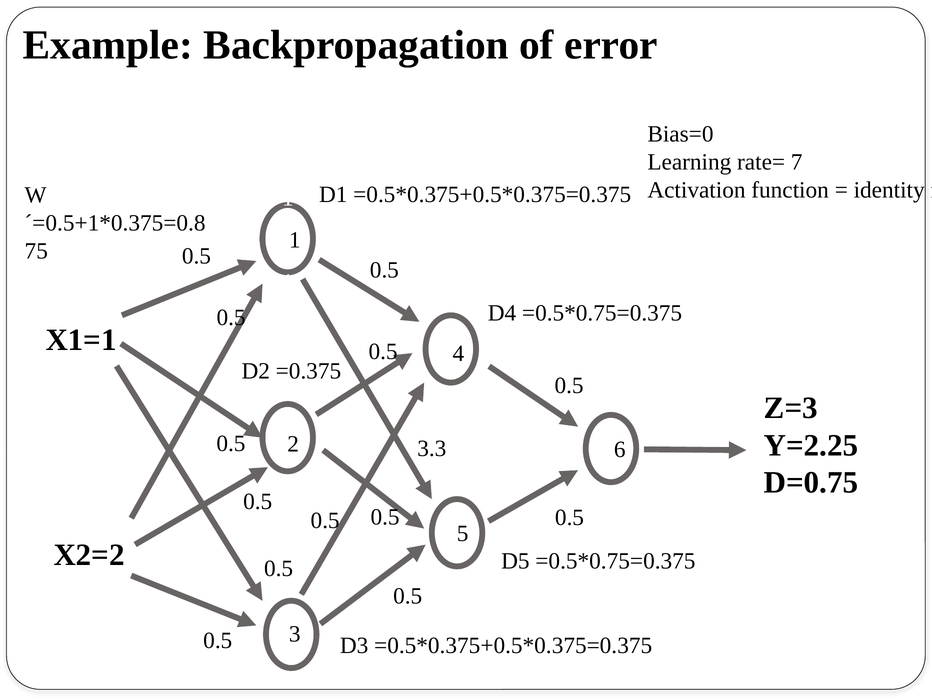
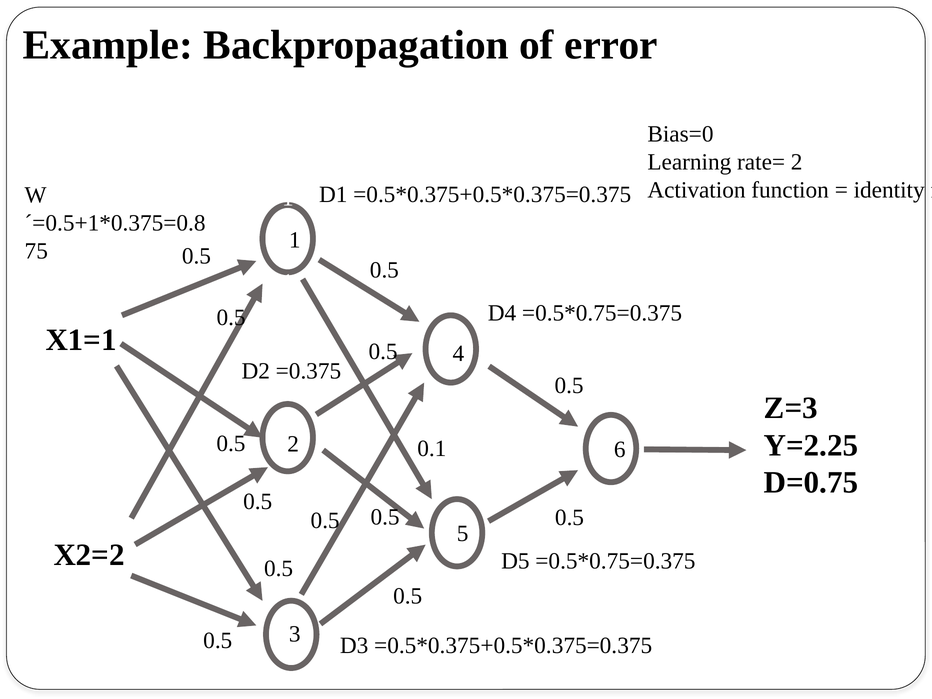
rate= 7: 7 -> 2 (797, 162)
3.3: 3.3 -> 0.1 (432, 449)
